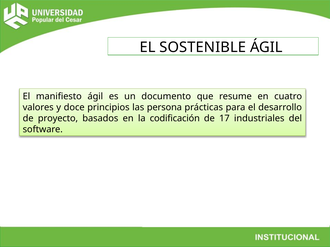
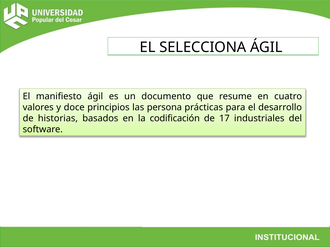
SOSTENIBLE: SOSTENIBLE -> SELECCIONA (203, 47)
proyecto: proyecto -> historias (58, 119)
